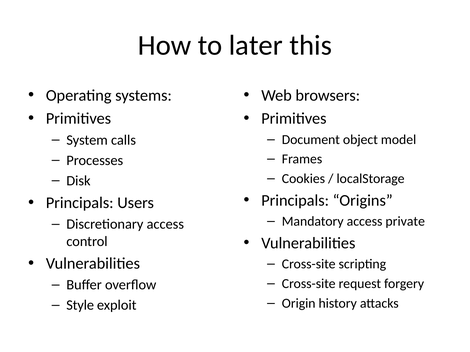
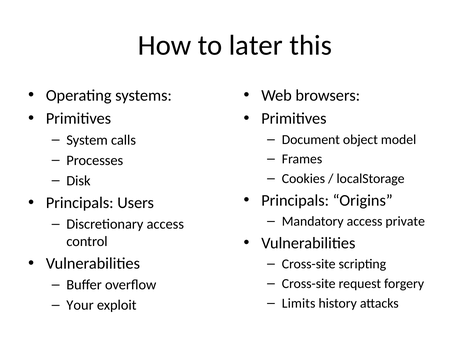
Origin: Origin -> Limits (299, 304)
Style: Style -> Your (80, 306)
